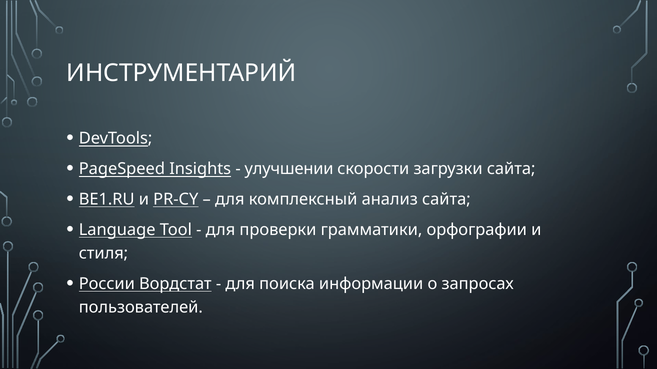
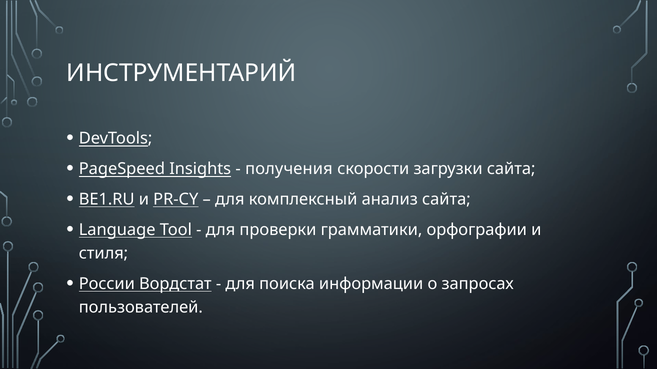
улучшении: улучшении -> получения (289, 169)
